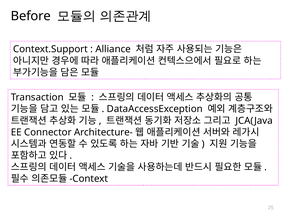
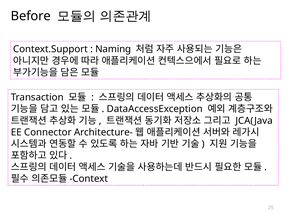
Alliance: Alliance -> Naming (113, 49)
